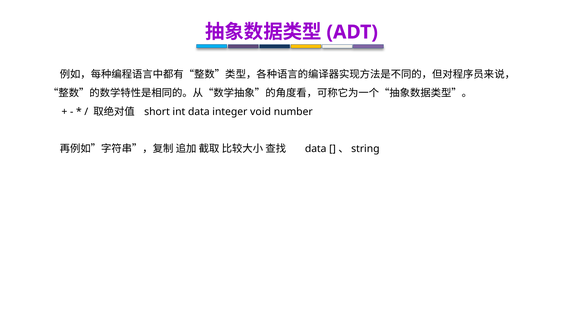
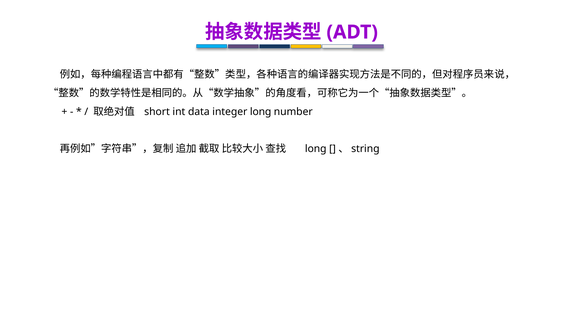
integer void: void -> long (261, 112)
data: data -> long (316, 149)
